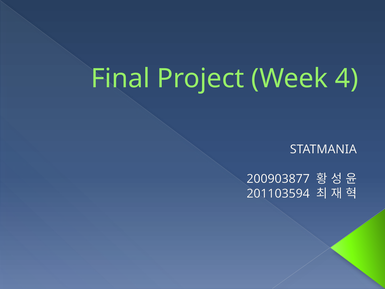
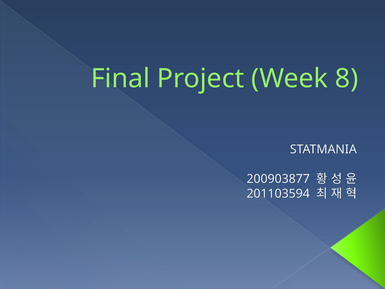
4: 4 -> 8 (347, 78)
